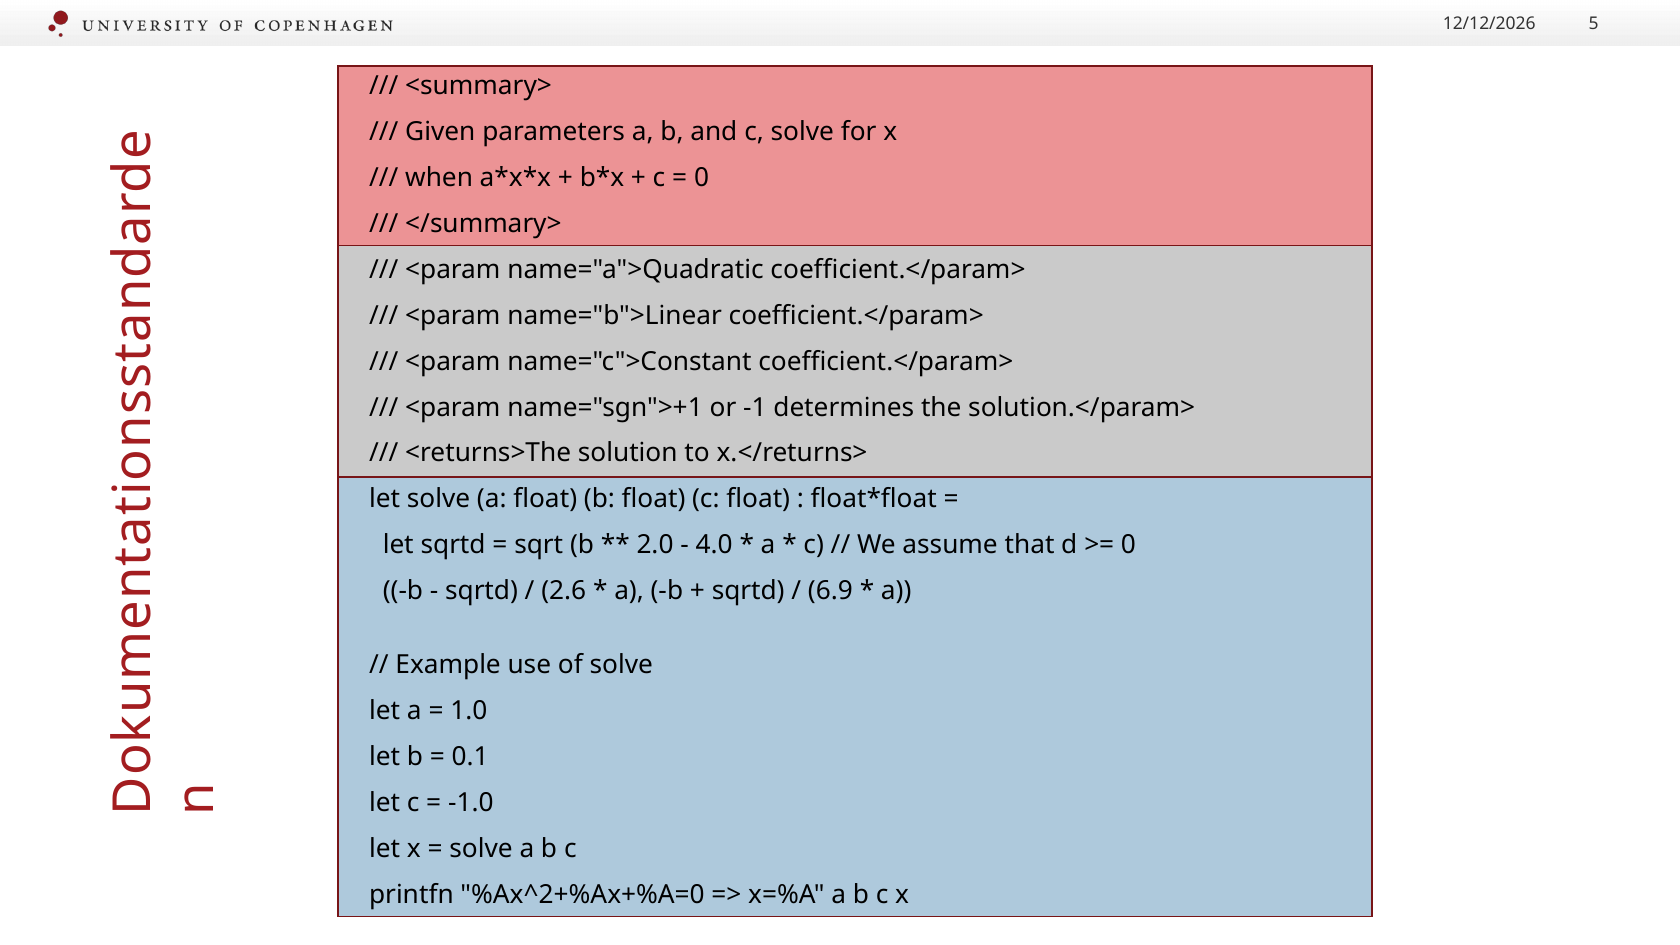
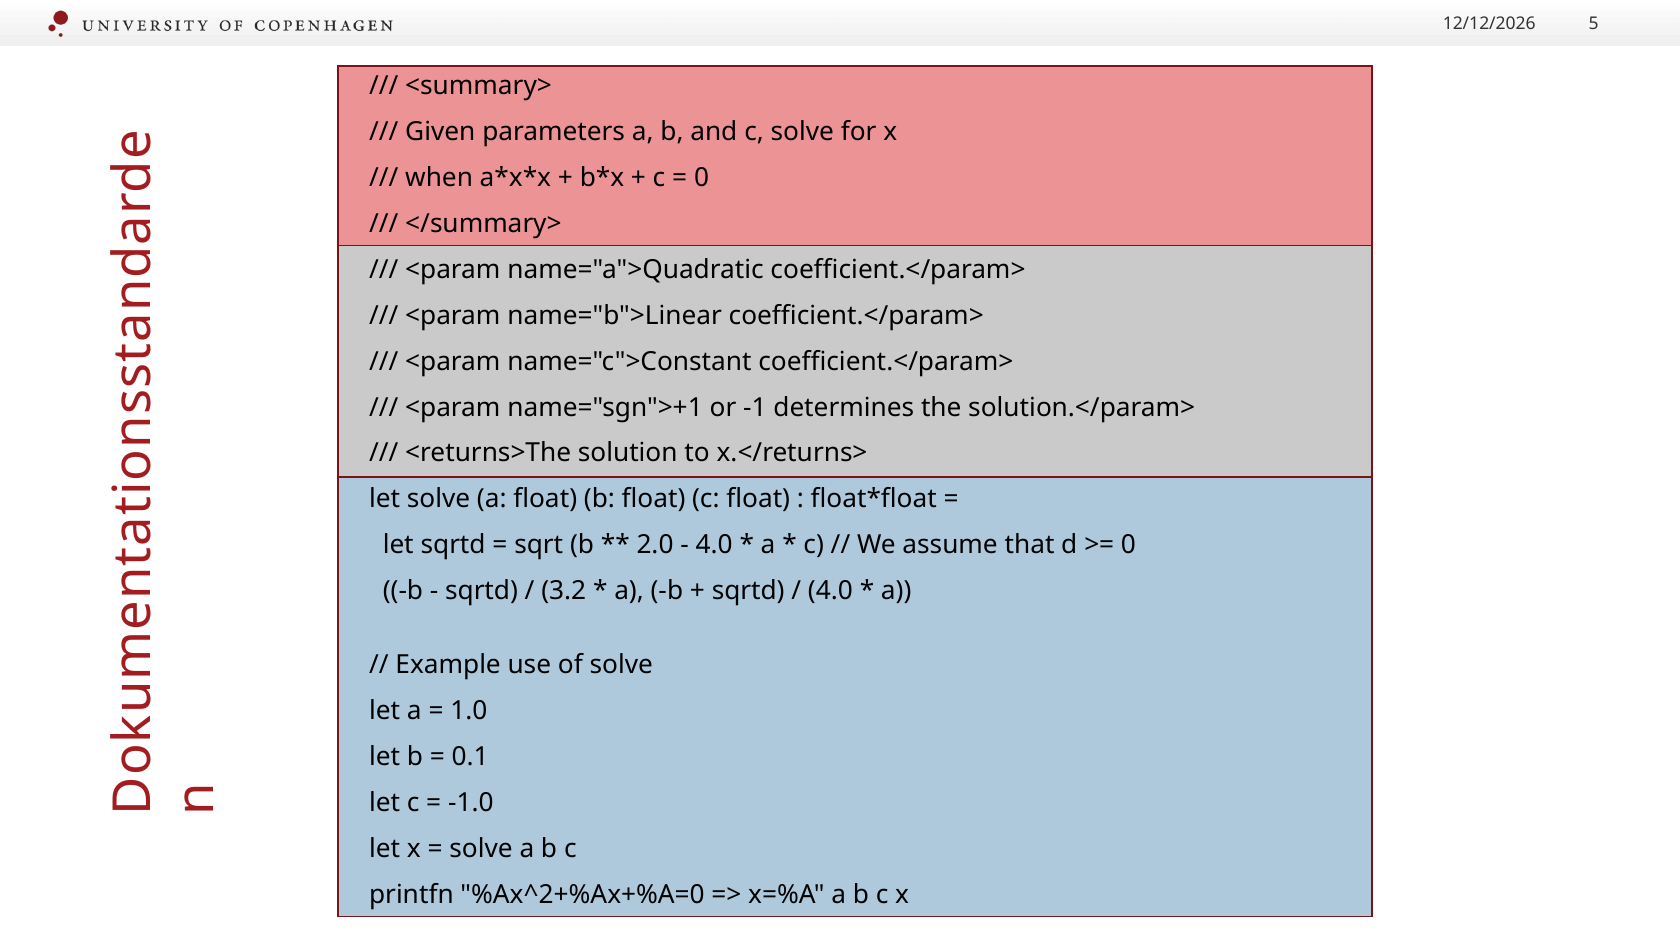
2.6: 2.6 -> 3.2 (564, 591)
6.9: 6.9 -> 4.0 (830, 591)
